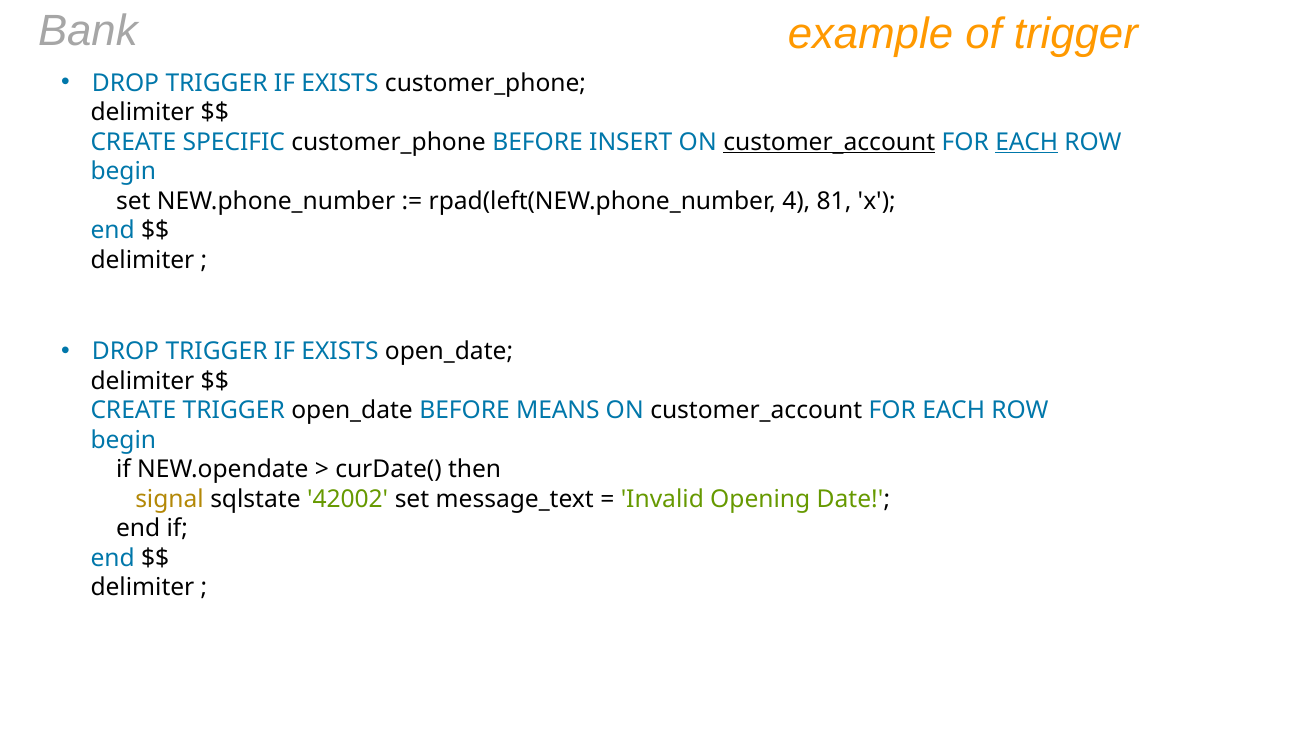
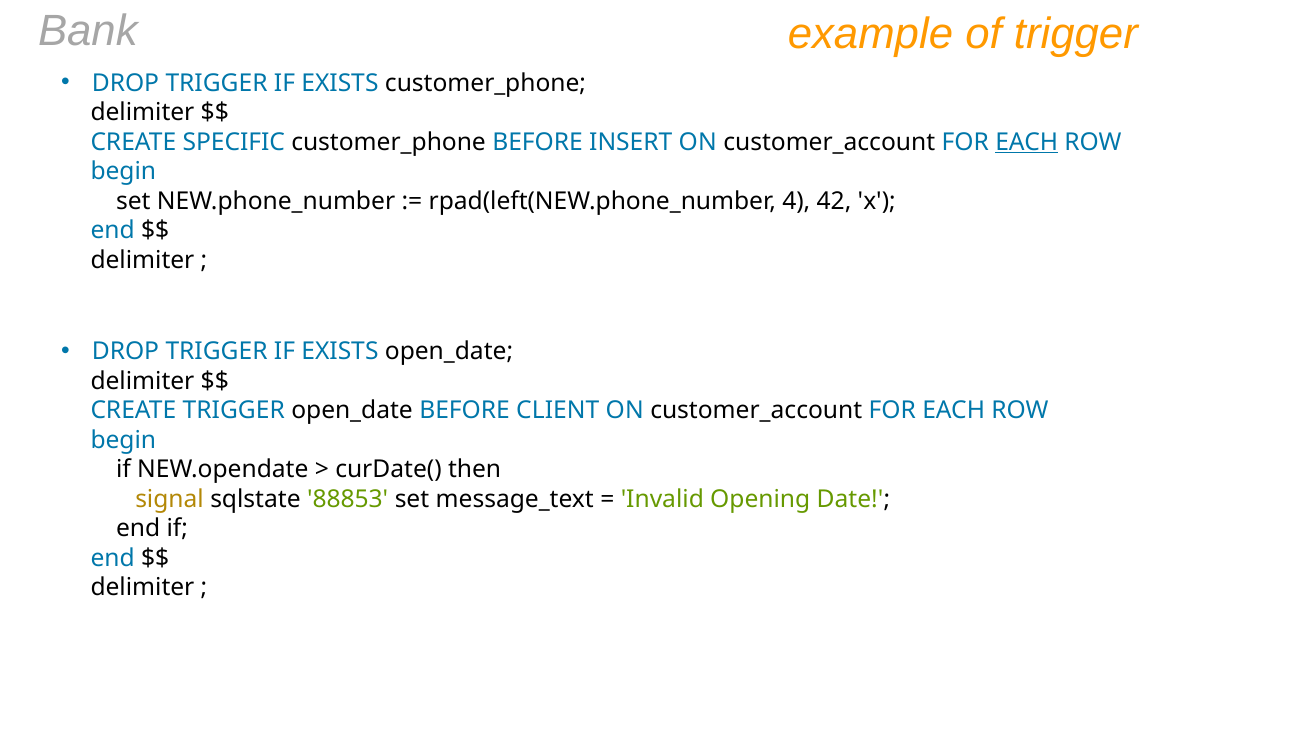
customer_account underline: present -> none (829, 142)
81: 81 -> 42 (834, 201)
MEANS: MEANS -> CLIENT (558, 411)
42002: 42002 -> 88853 (348, 499)
